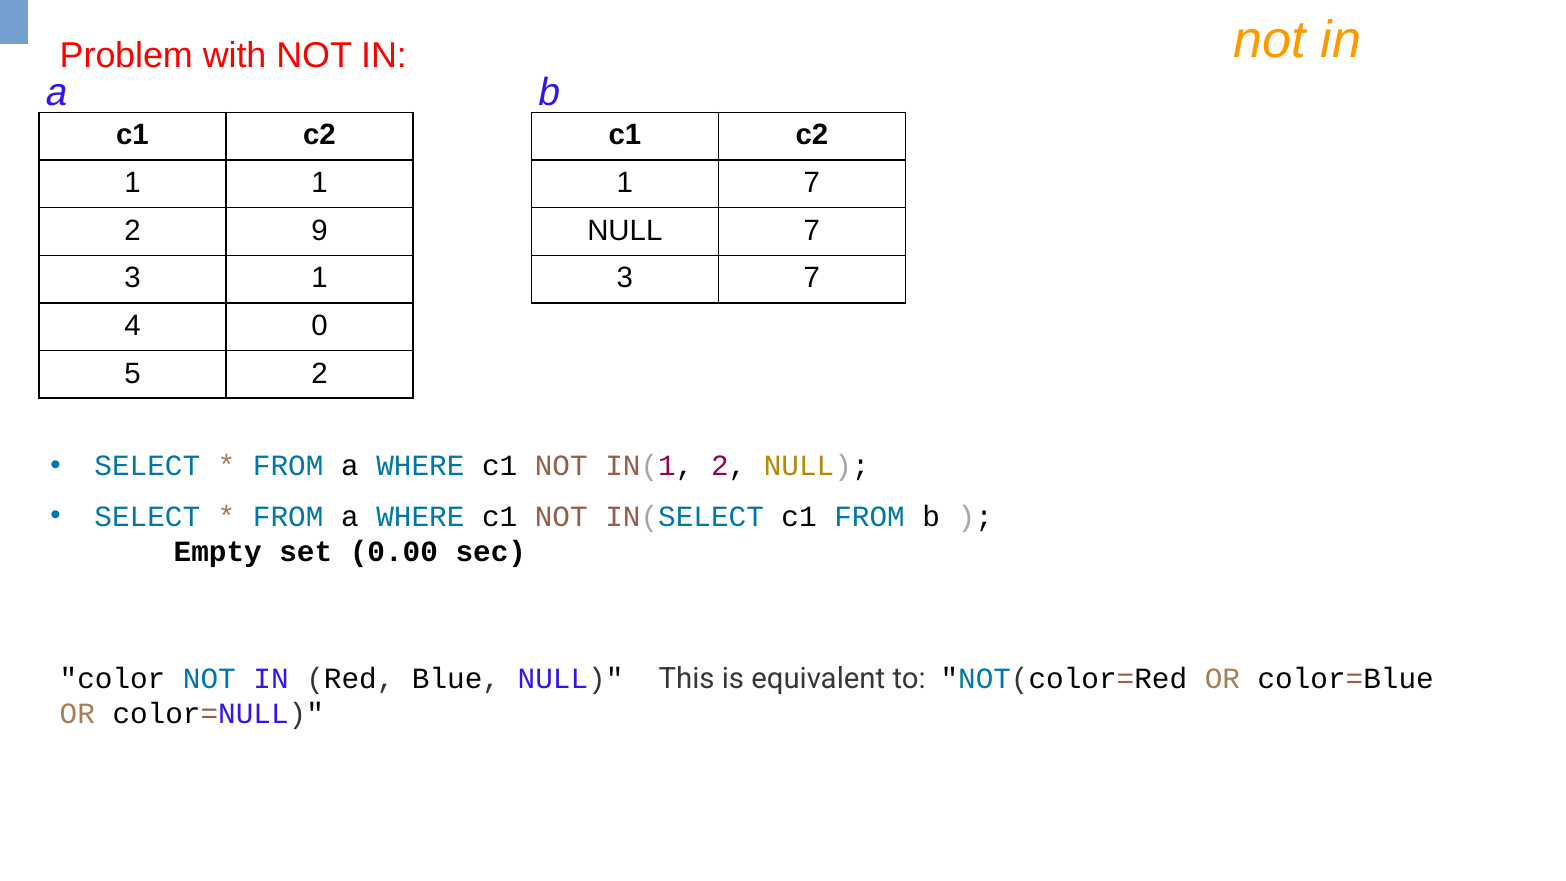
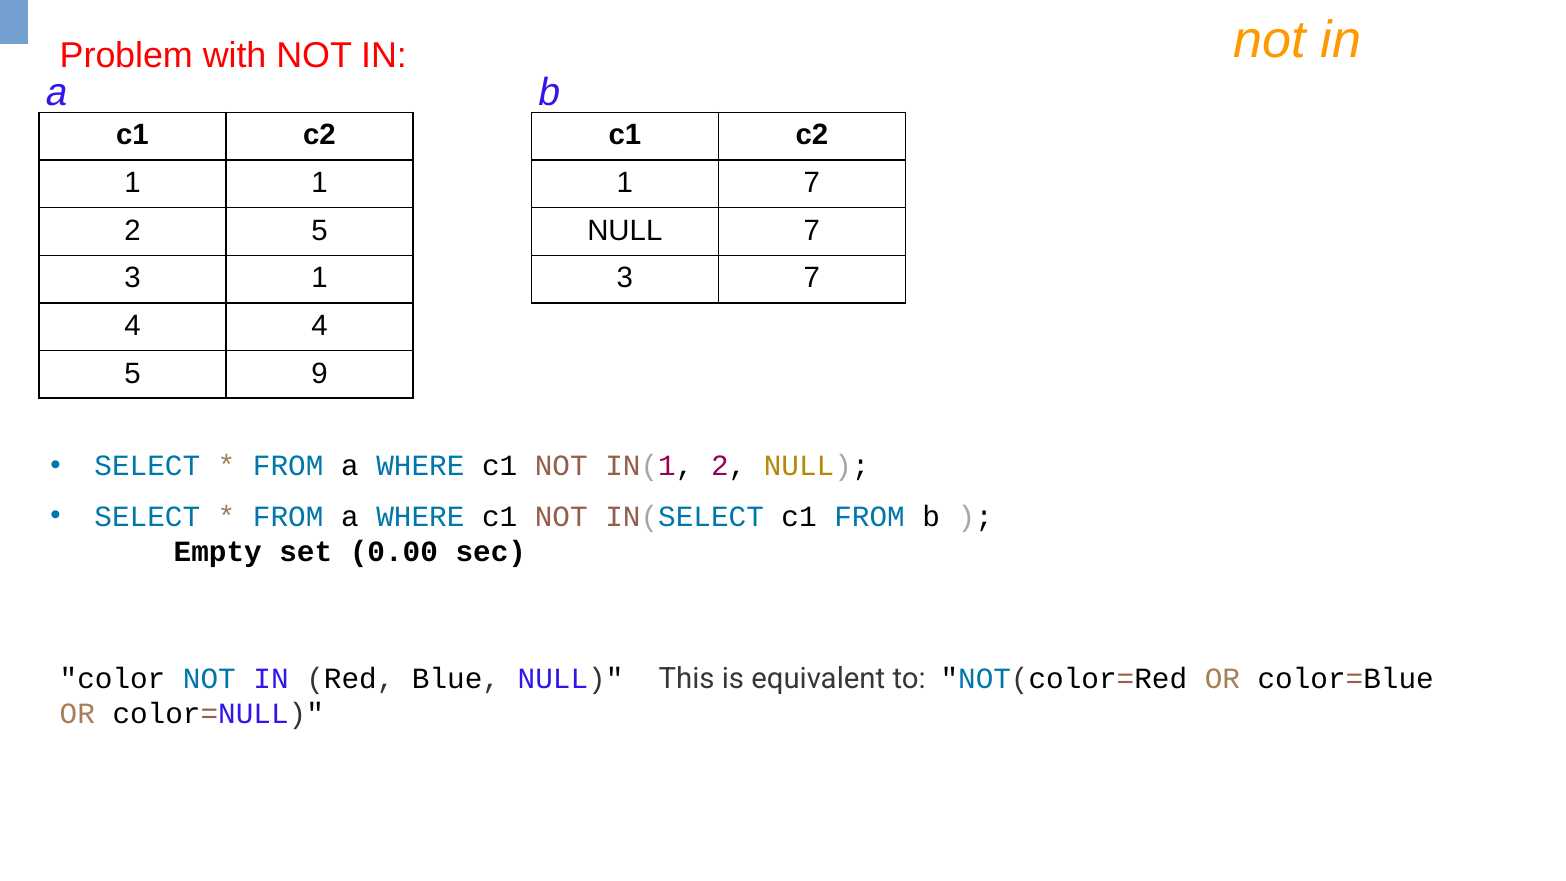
2 9: 9 -> 5 (320, 230)
4 0: 0 -> 4 (320, 326)
5 2: 2 -> 9 (320, 373)
